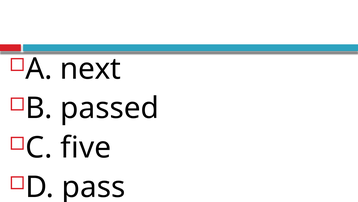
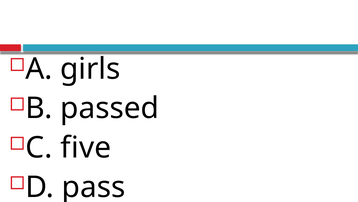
next: next -> girls (90, 69)
